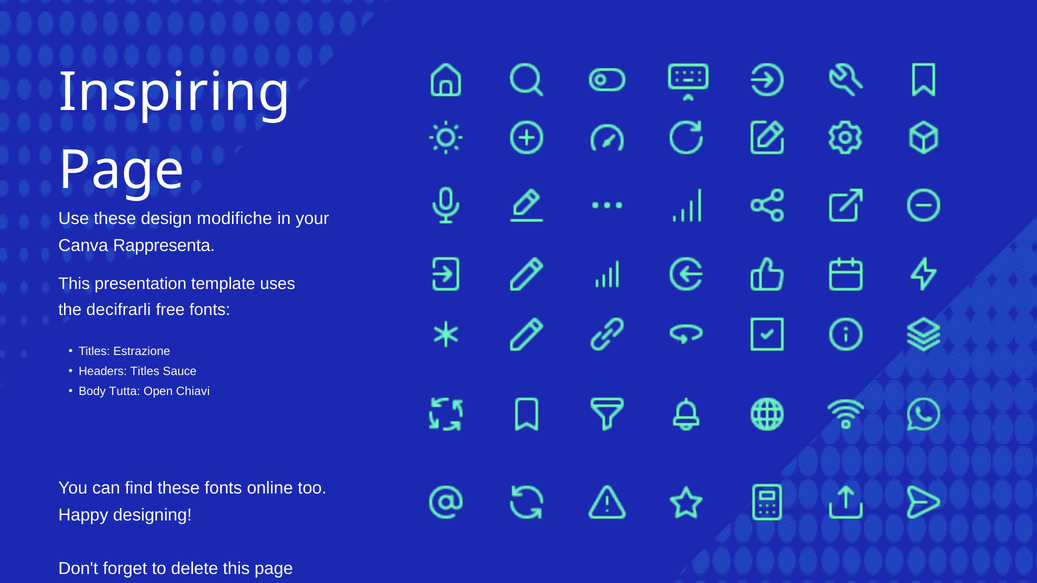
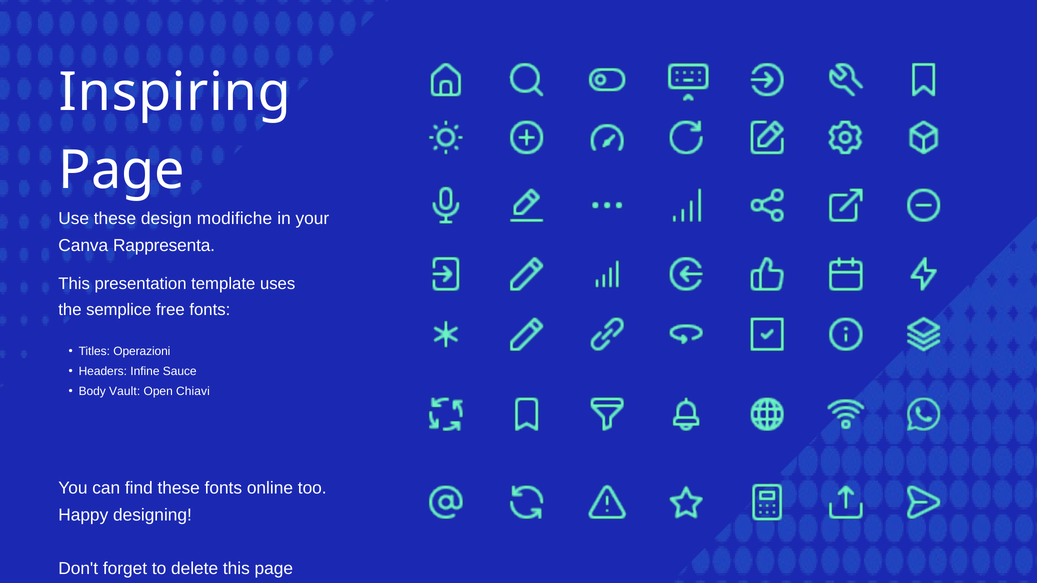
decifrarli: decifrarli -> semplice (119, 310)
Estrazione: Estrazione -> Operazioni (142, 351)
Headers Titles: Titles -> Infine (145, 372)
Tutta: Tutta -> Vault (125, 392)
